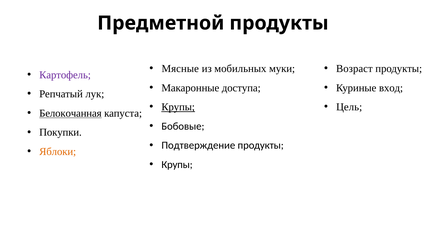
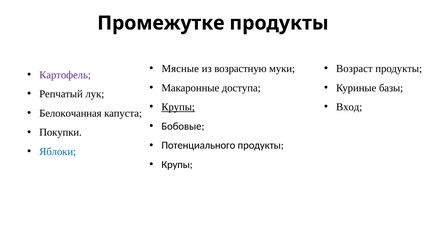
Предметной: Предметной -> Промежутке (161, 23)
мобильных: мобильных -> возрастную (240, 69)
вход: вход -> базы (391, 88)
Цель: Цель -> Вход (349, 107)
Белокочанная underline: present -> none (70, 113)
Подтверждение: Подтверждение -> Потенциального (198, 145)
Яблоки colour: orange -> blue (58, 151)
